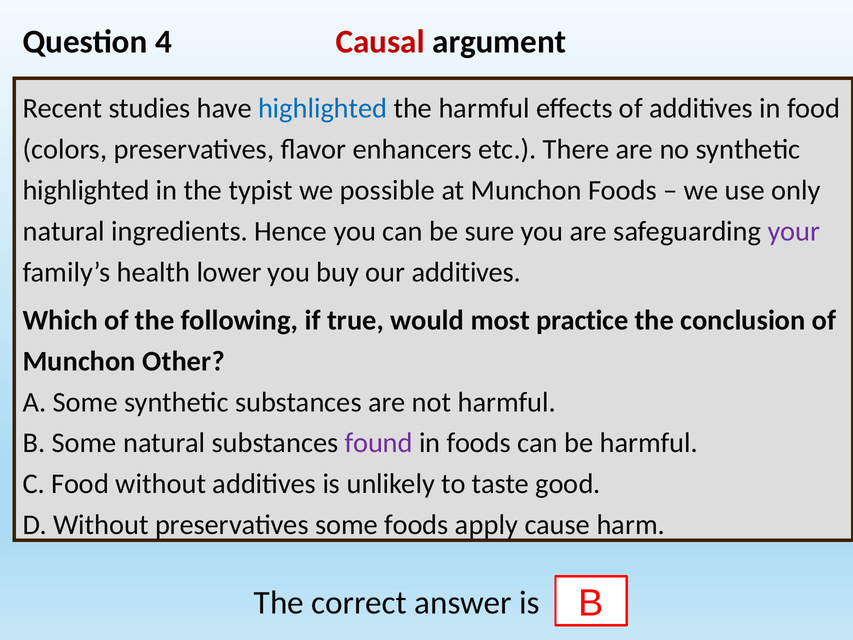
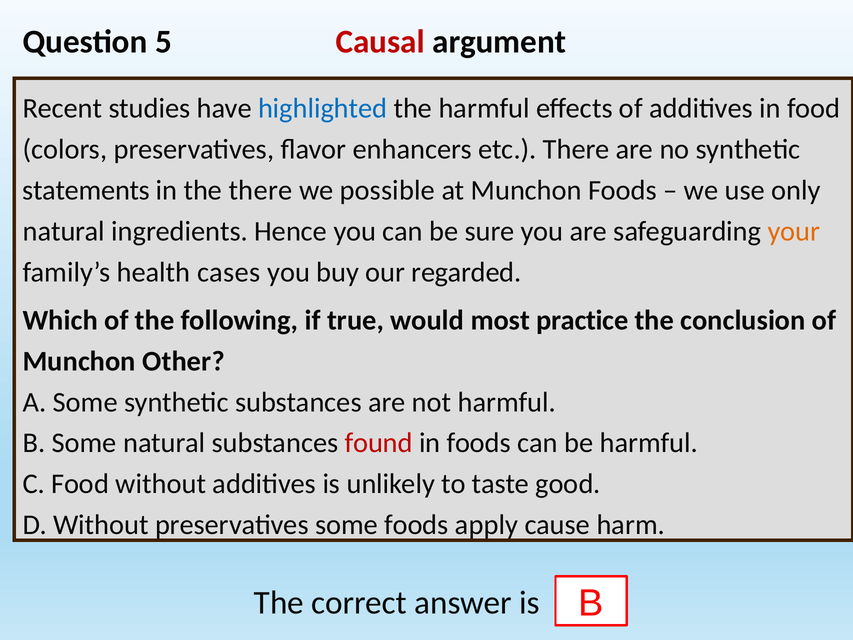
4: 4 -> 5 (163, 42)
highlighted: highlighted -> statements (86, 190)
the typist: typist -> there (260, 190)
your colour: purple -> orange (794, 231)
lower: lower -> cases (229, 272)
our additives: additives -> regarded (466, 272)
found colour: purple -> red (379, 443)
